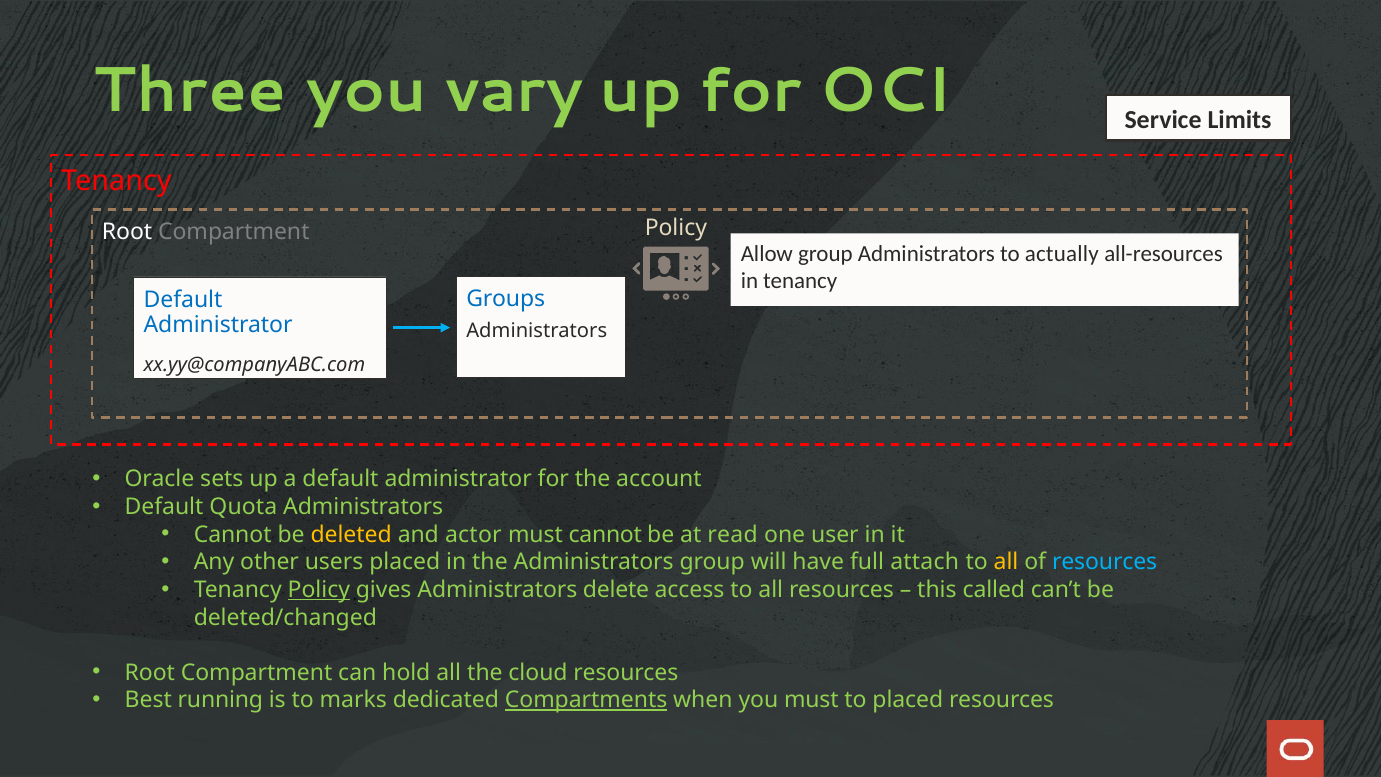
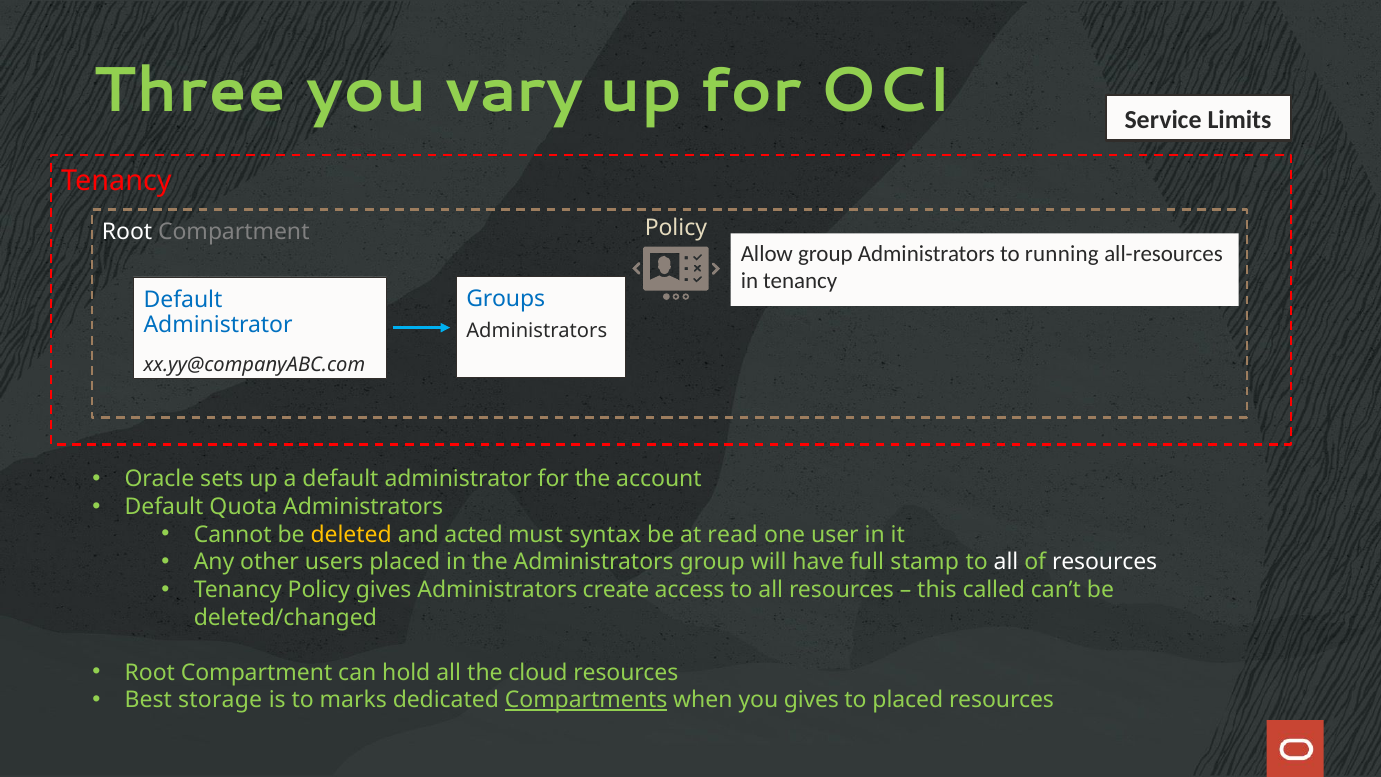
actually: actually -> running (1062, 254)
actor: actor -> acted (474, 534)
must cannot: cannot -> syntax (605, 534)
attach: attach -> stamp (925, 562)
all colour: yellow -> white (1006, 562)
resources colour: light blue -> white (1105, 562)
Policy underline: present -> none (319, 590)
delete: delete -> create (616, 590)
running: running -> storage (220, 700)
you must: must -> gives (811, 700)
